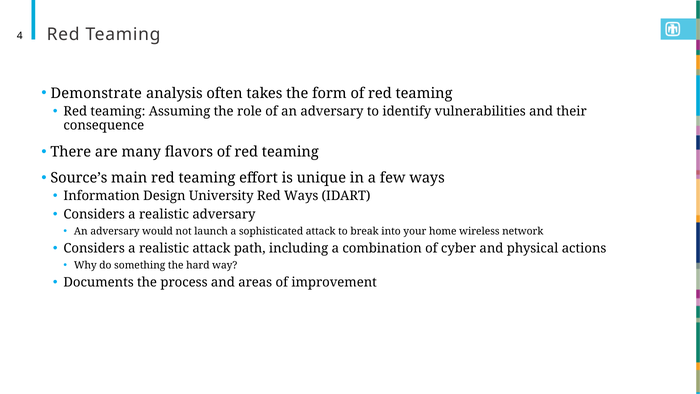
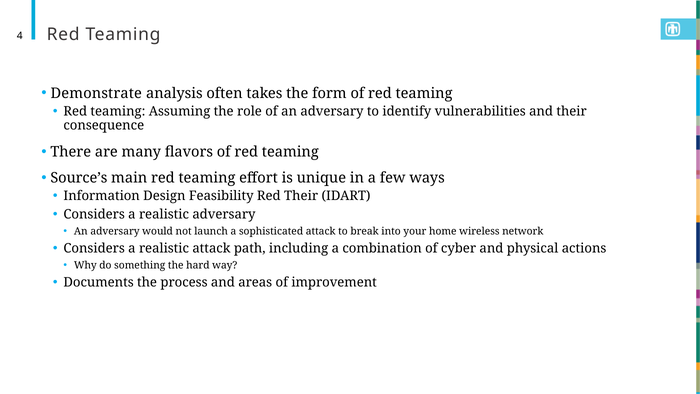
University: University -> Feasibility (221, 196)
Red Ways: Ways -> Their (301, 196)
